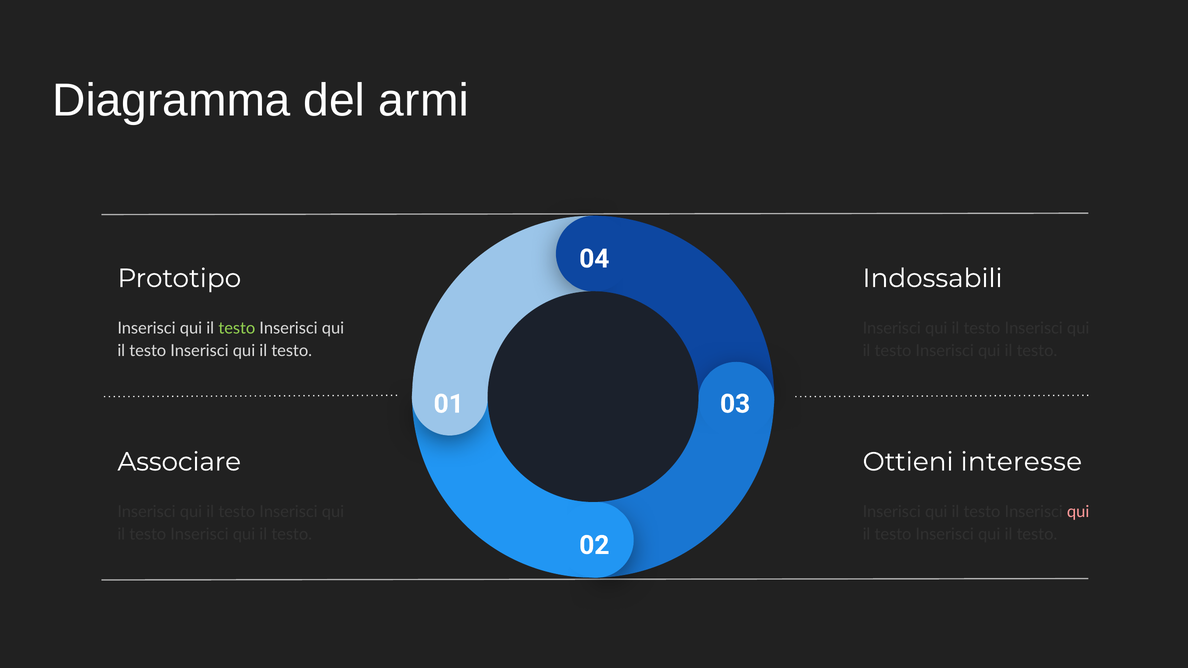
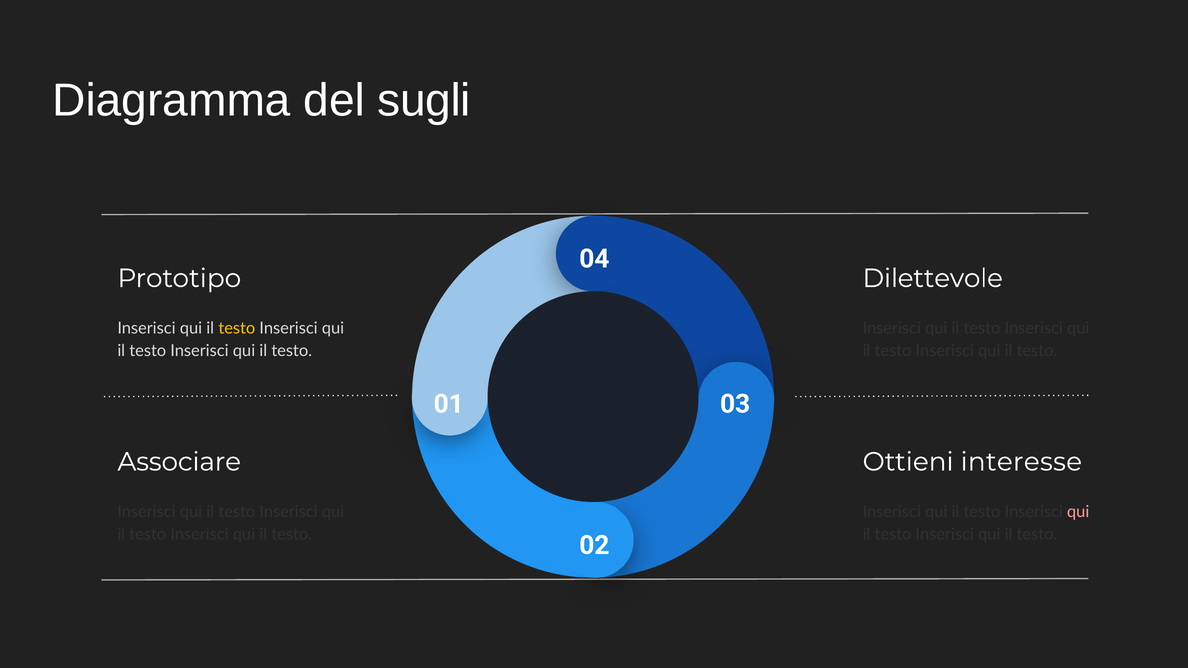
armi: armi -> sugli (424, 101)
Indossabili: Indossabili -> Dilettevole (933, 278)
testo colour: light green -> yellow (237, 328)
